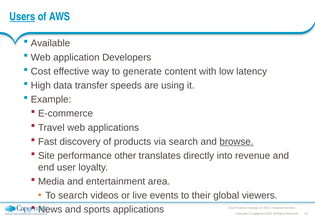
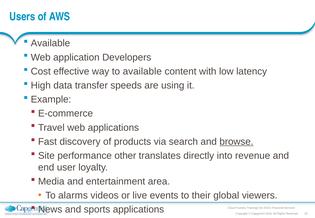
Users underline: present -> none (22, 17)
to generate: generate -> available (142, 71)
To search: search -> alarms (73, 196)
